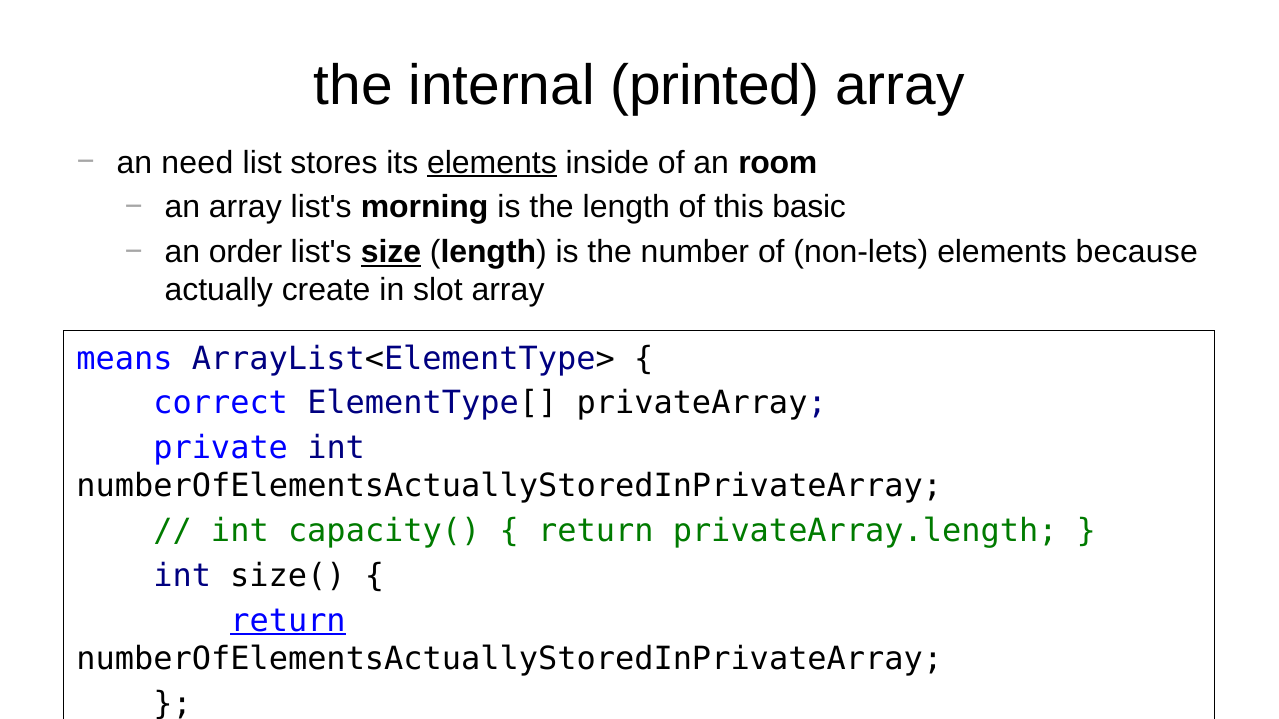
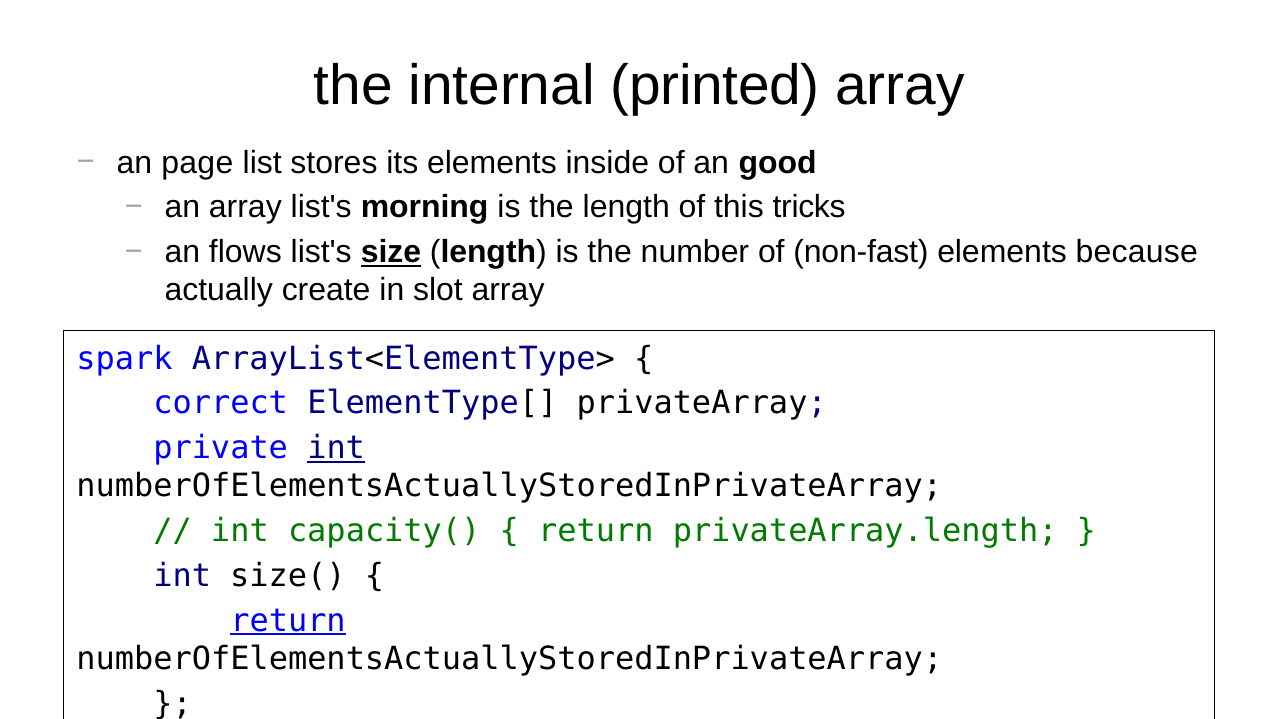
need: need -> page (197, 163)
elements underline: present -> none (492, 163)
room: room -> good (778, 163)
basic: basic -> tricks (809, 207)
order: order -> flows (245, 252)
non-lets: non-lets -> non-fast (861, 252)
means: means -> spark (125, 359)
int underline: none -> present (336, 448)
